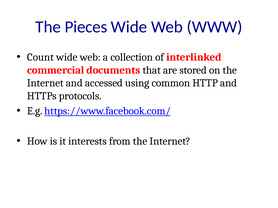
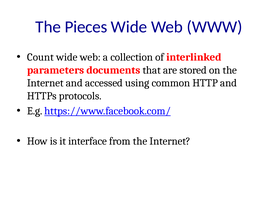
commercial: commercial -> parameters (56, 70)
interests: interests -> interface (88, 141)
